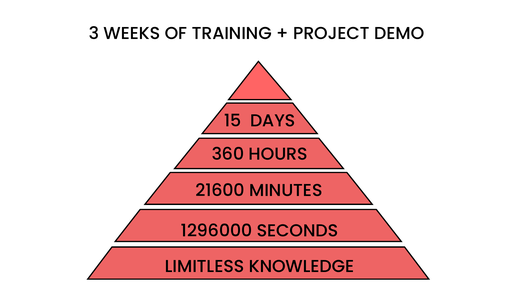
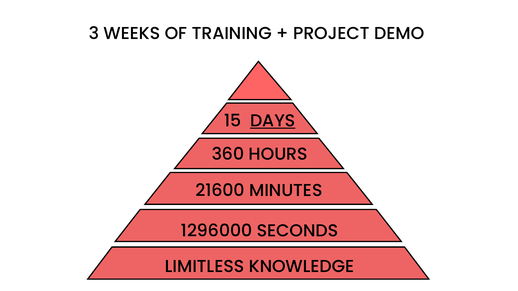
DAYS underline: none -> present (273, 121)
